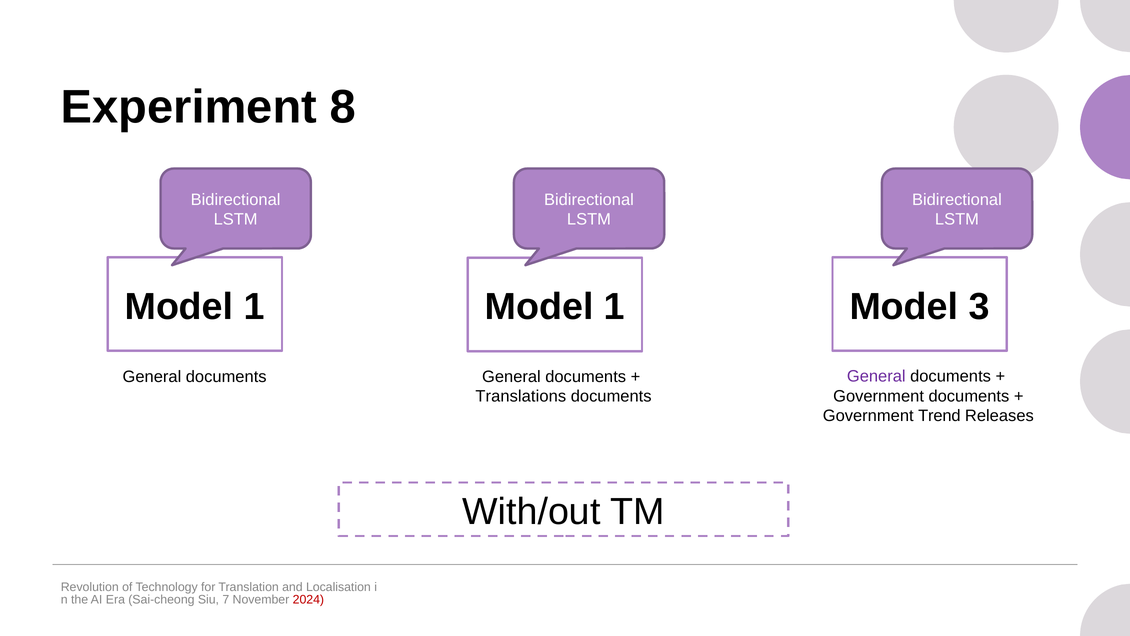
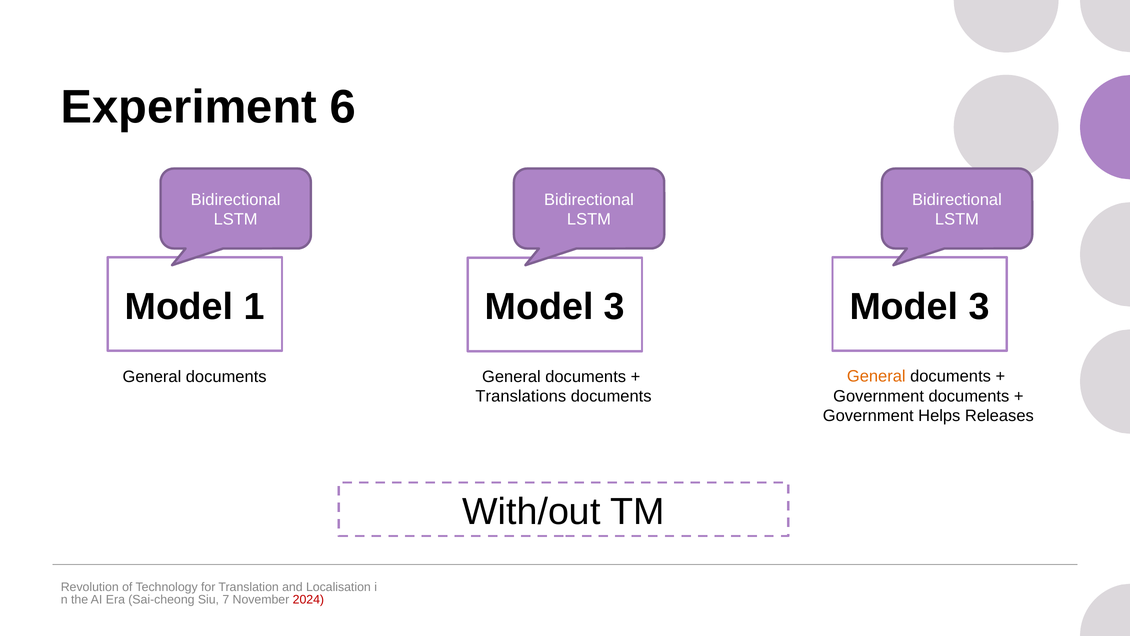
8: 8 -> 6 (343, 107)
1: 1 -> 3 (614, 307)
General colour: purple -> orange (876, 376)
Trend: Trend -> Helps (939, 416)
